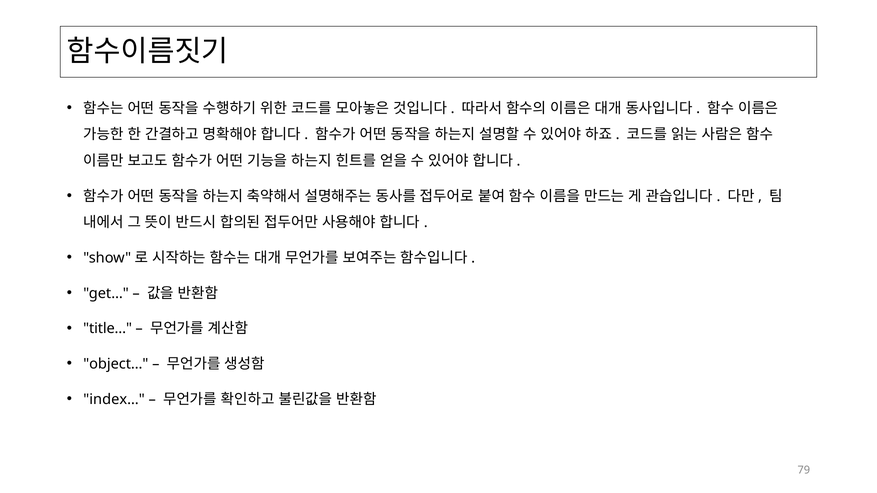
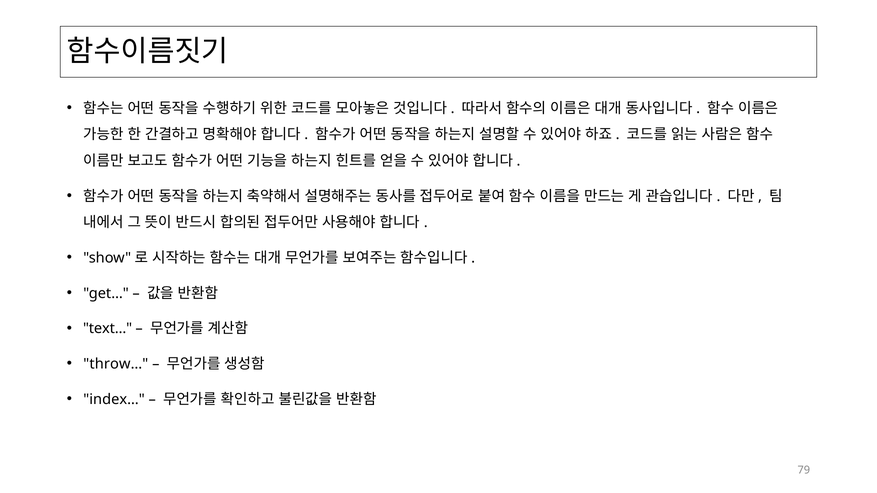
title…: title… -> text… (108, 329)
object…: object… -> throw… (116, 364)
